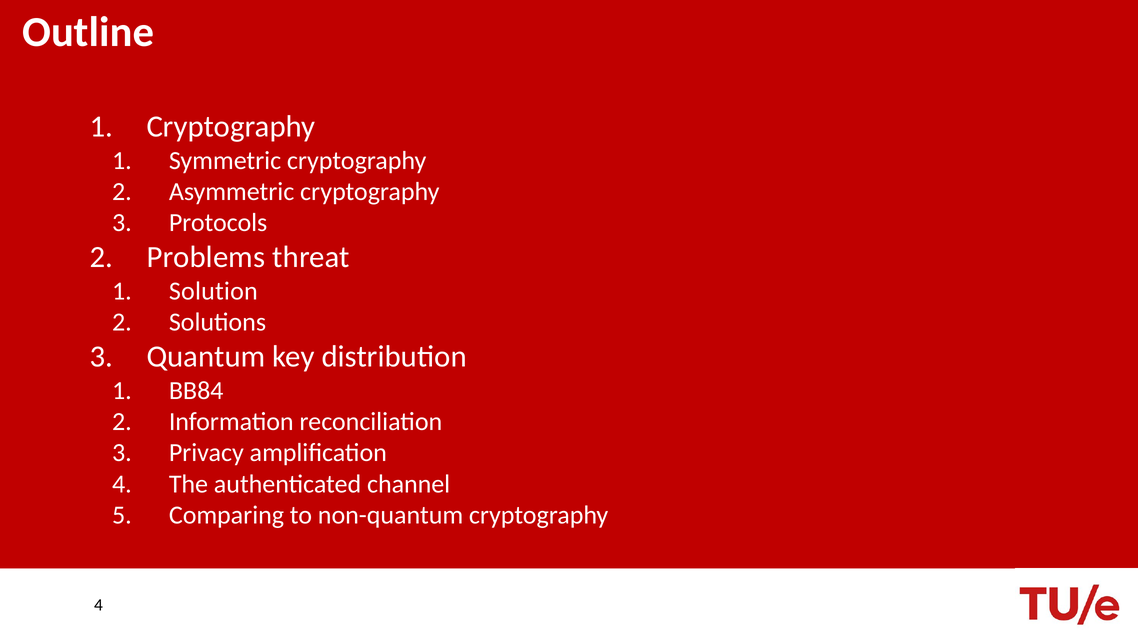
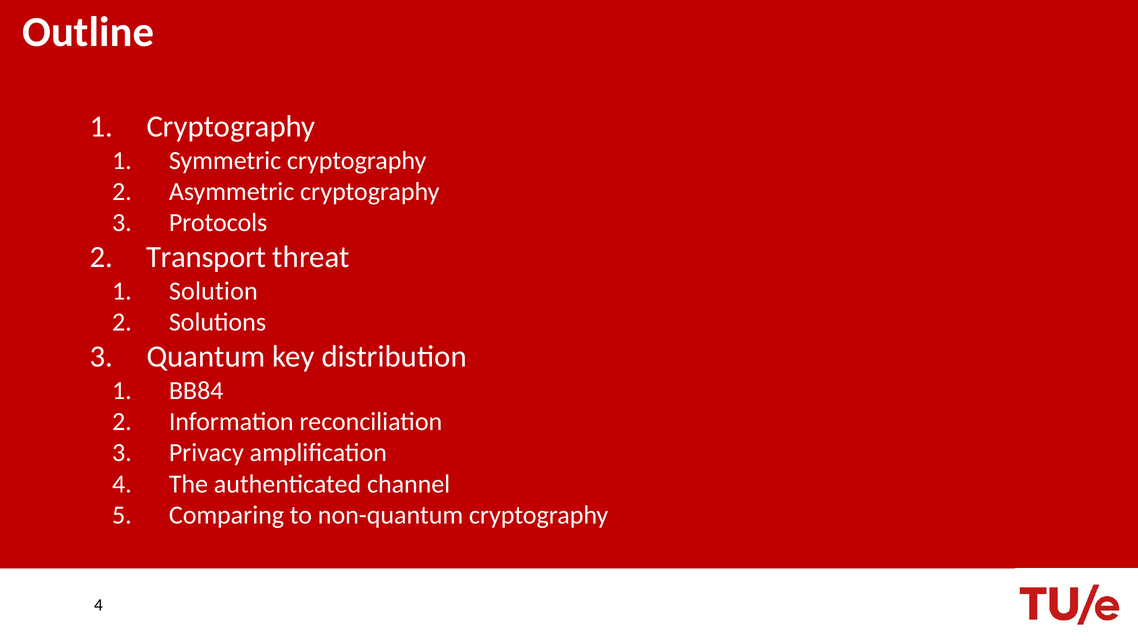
Problems: Problems -> Transport (206, 257)
